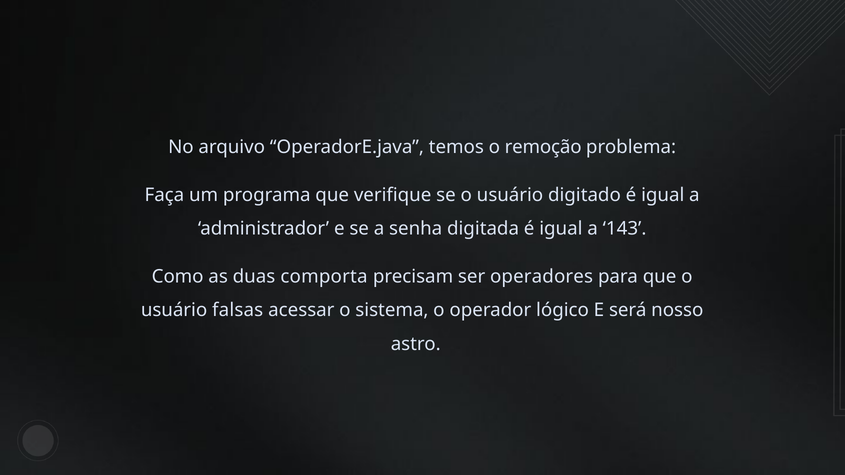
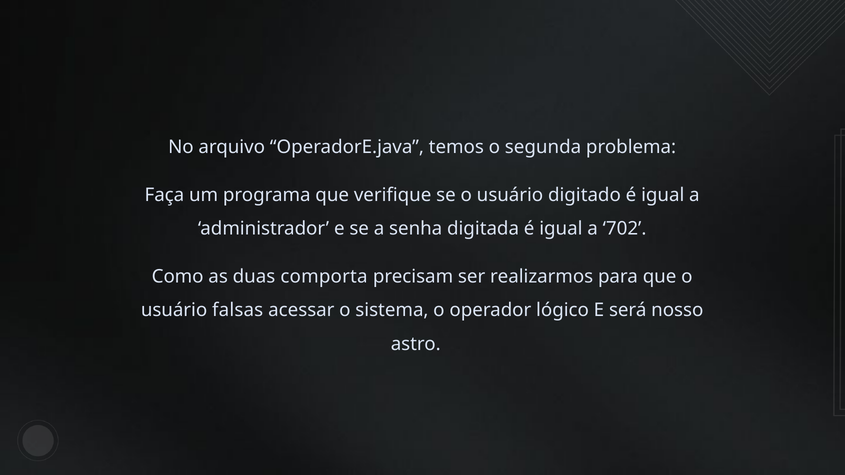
remoção: remoção -> segunda (543, 147)
143: 143 -> 702 (625, 229)
operadores: operadores -> realizarmos (542, 277)
